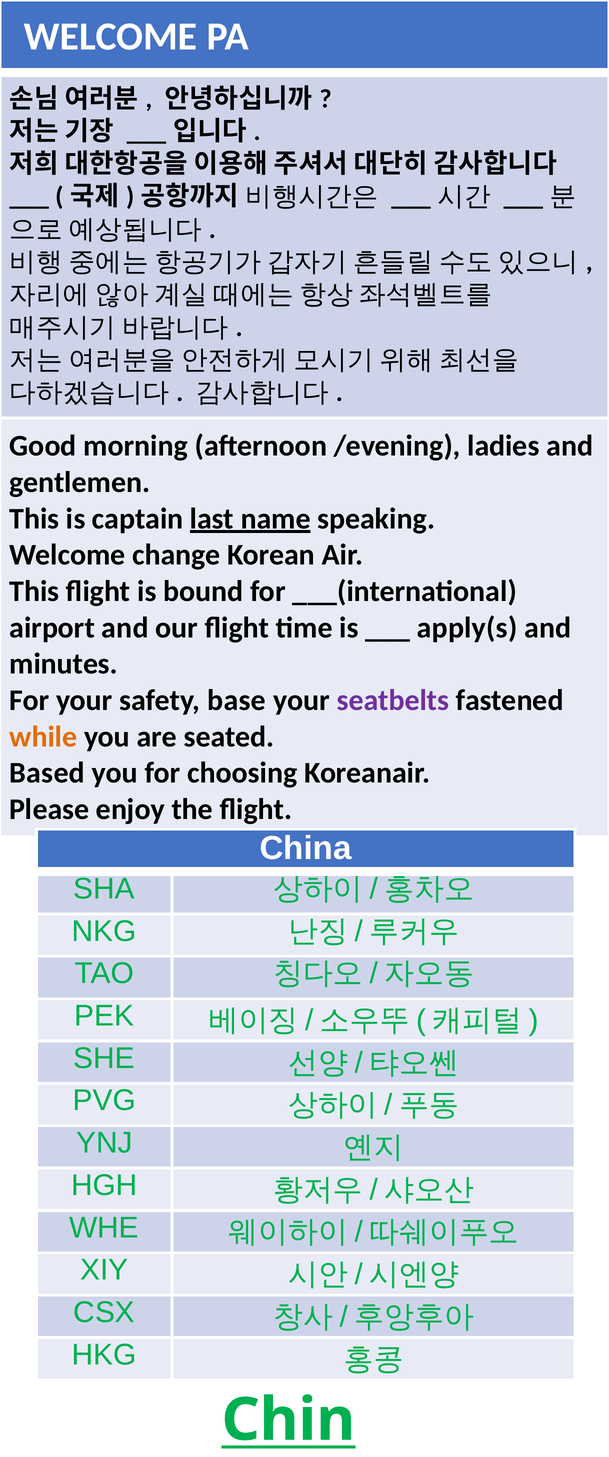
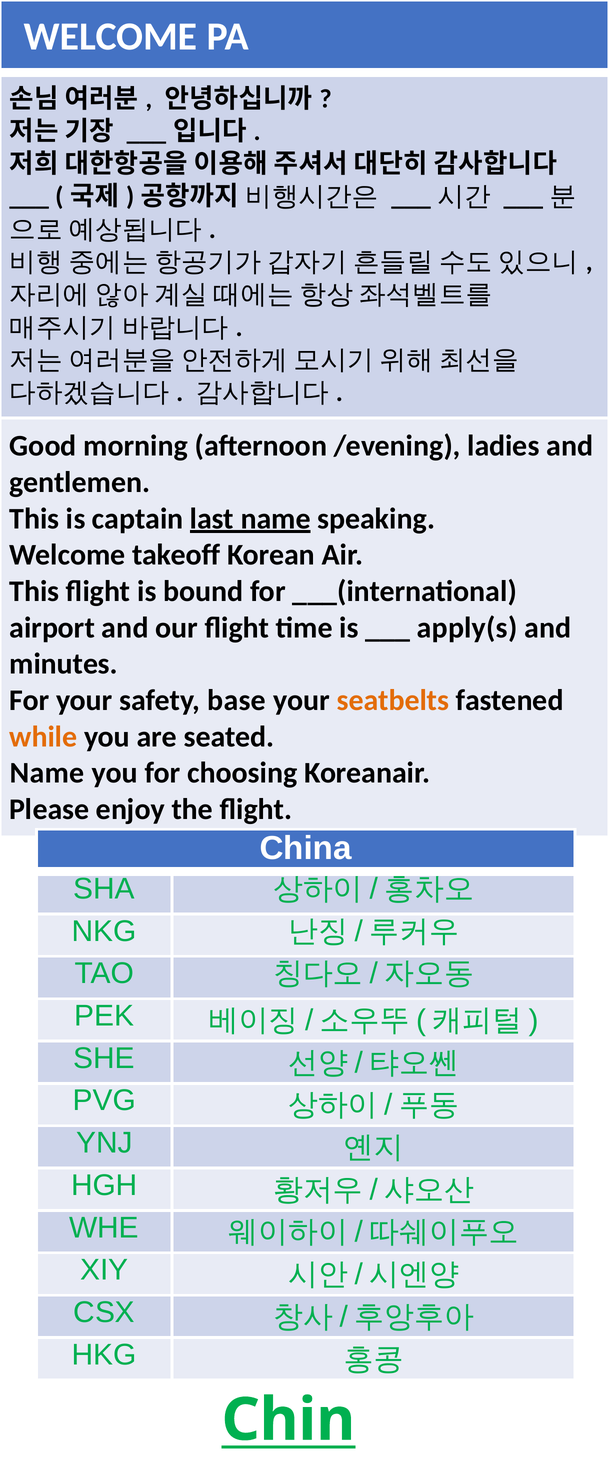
change: change -> takeoff (176, 555)
seatbelts colour: purple -> orange (393, 700)
Based: Based -> Name (47, 773)
